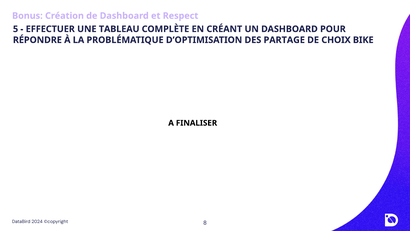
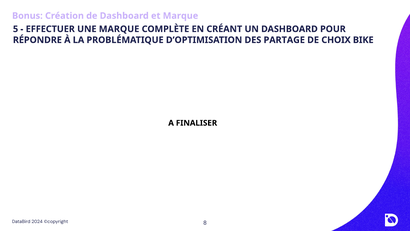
et Respect: Respect -> Marque (180, 16)
UNE TABLEAU: TABLEAU -> MARQUE (119, 29)
